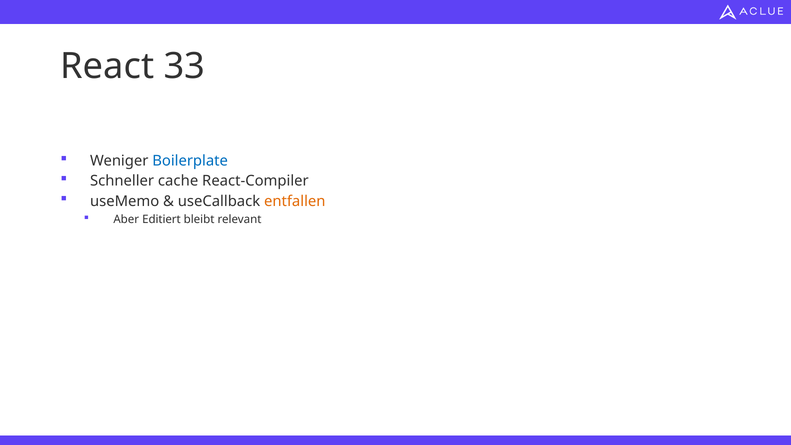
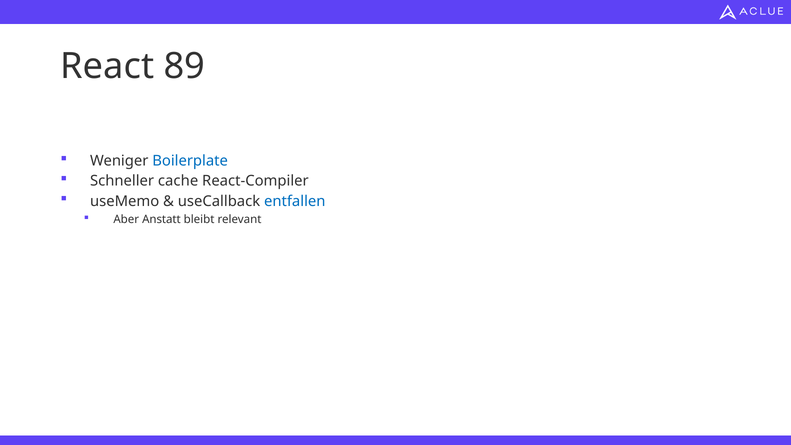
33: 33 -> 89 (184, 66)
entfallen colour: orange -> blue (295, 201)
Editiert: Editiert -> Anstatt (161, 219)
